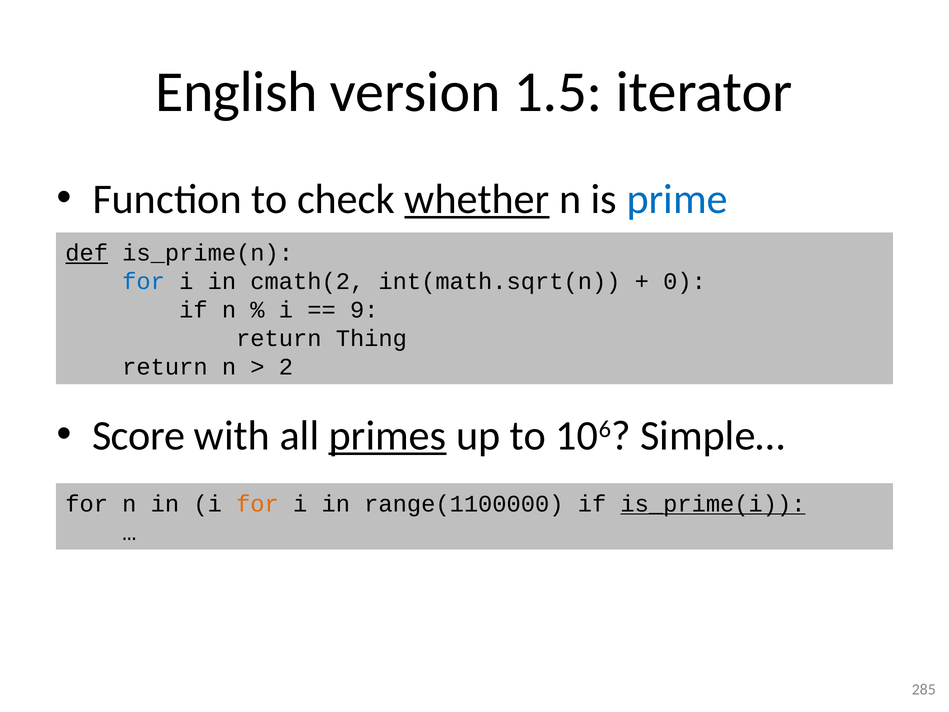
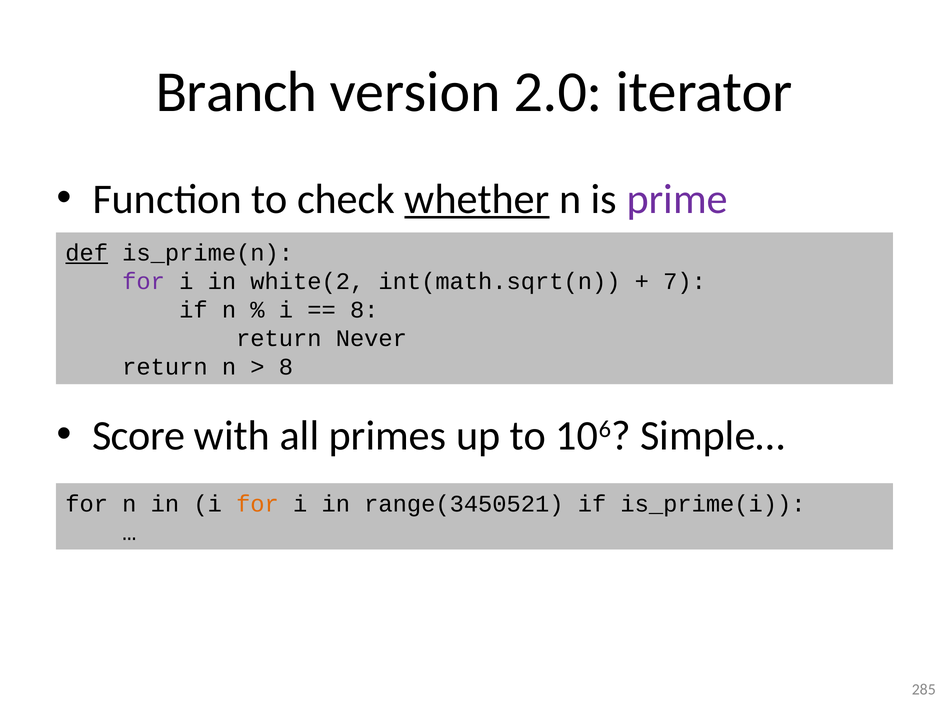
English: English -> Branch (236, 92)
1.5: 1.5 -> 2.0 (558, 92)
prime colour: blue -> purple (677, 199)
for colour: blue -> purple (144, 281)
cmath(2: cmath(2 -> white(2 (307, 281)
0: 0 -> 7 (685, 281)
9: 9 -> 8 (364, 310)
Thing: Thing -> Never (371, 338)
2: 2 -> 8 (286, 367)
primes underline: present -> none (388, 436)
range(1100000: range(1100000 -> range(3450521 (464, 504)
is_prime(i underline: present -> none (713, 504)
